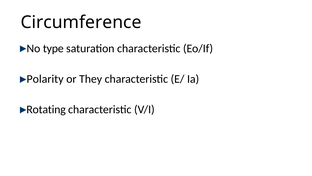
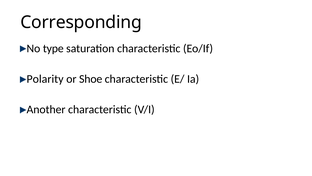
Circumference: Circumference -> Corresponding (81, 22)
They: They -> Shoe (91, 79)
Rotating: Rotating -> Another (46, 109)
